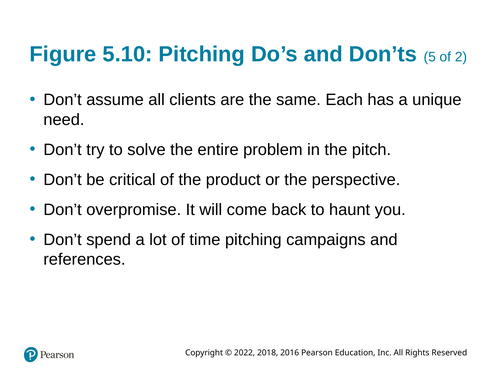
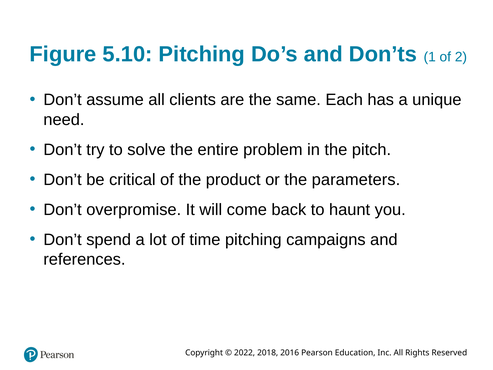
5: 5 -> 1 (430, 57)
perspective: perspective -> parameters (356, 179)
